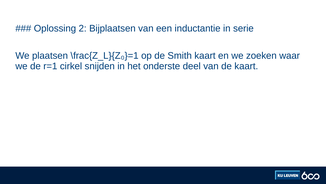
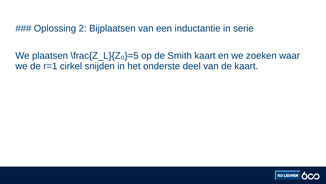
\frac{Z_L}{Z₀}=1: \frac{Z_L}{Z₀}=1 -> \frac{Z_L}{Z₀}=5 (105, 56)
